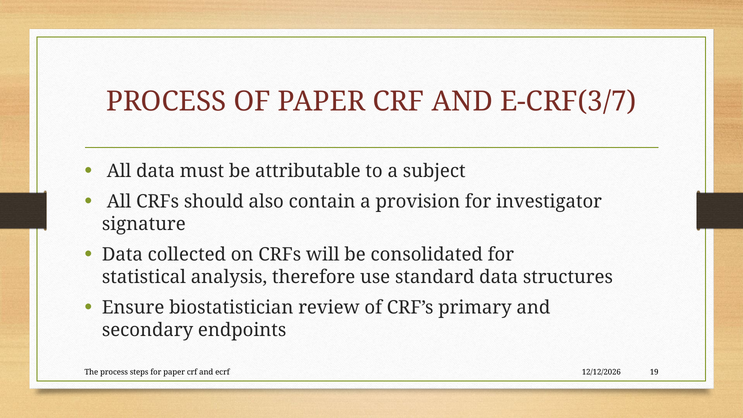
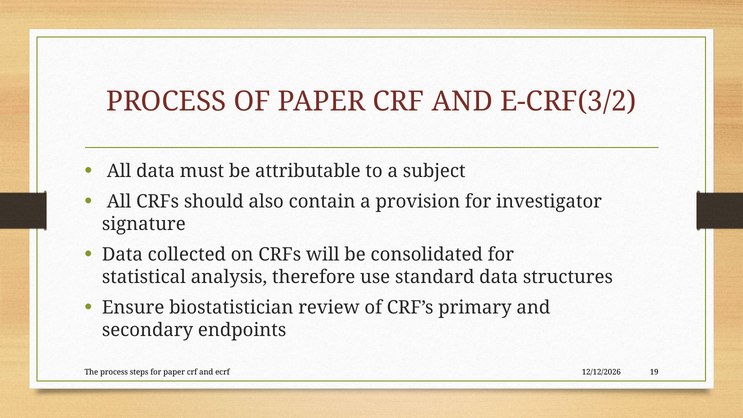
E-CRF(3/7: E-CRF(3/7 -> E-CRF(3/2 (568, 102)
